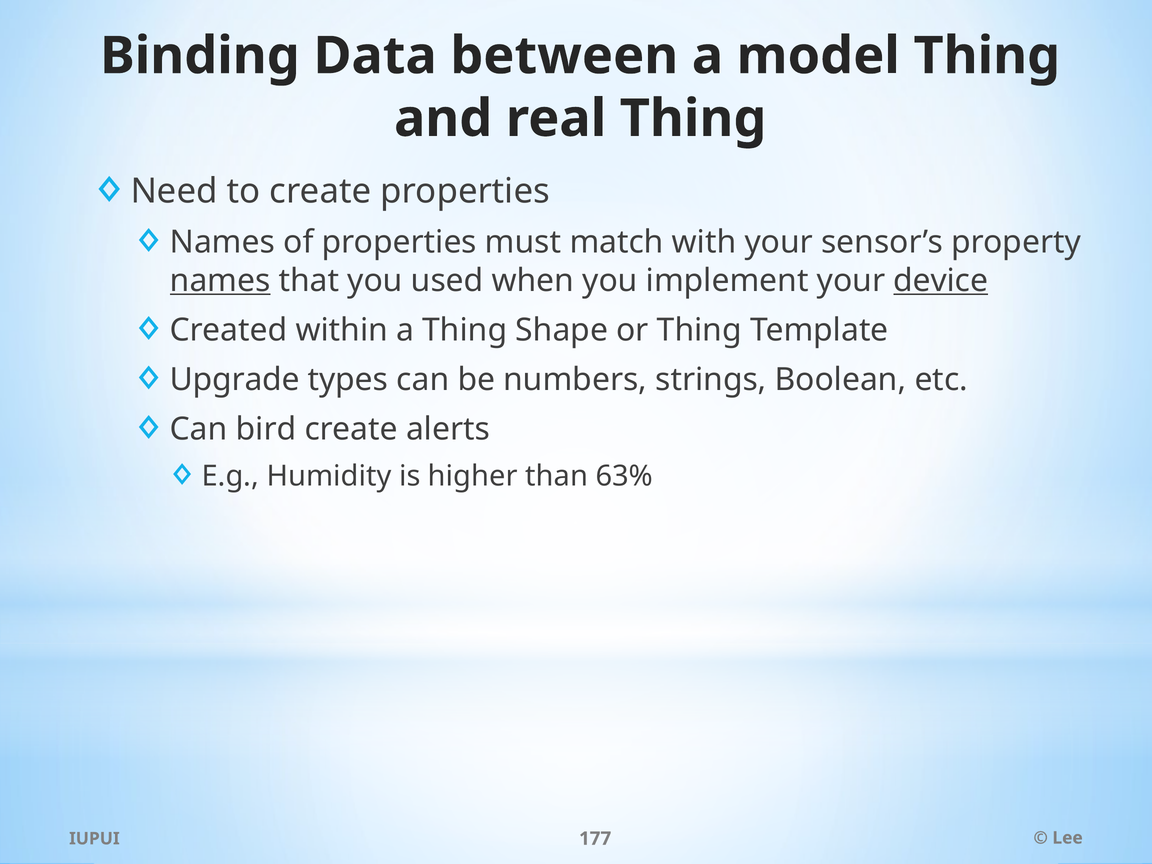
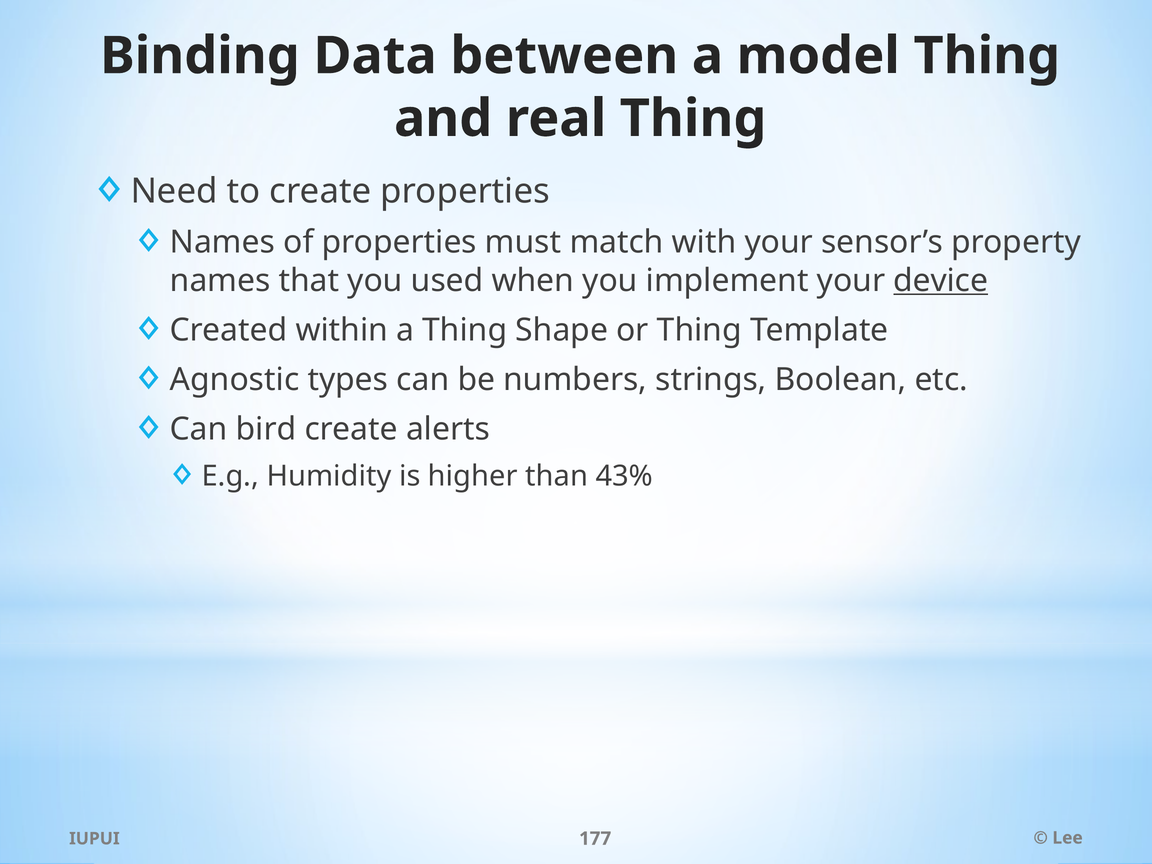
names underline: present -> none (220, 280)
Upgrade: Upgrade -> Agnostic (235, 379)
63%: 63% -> 43% (624, 476)
